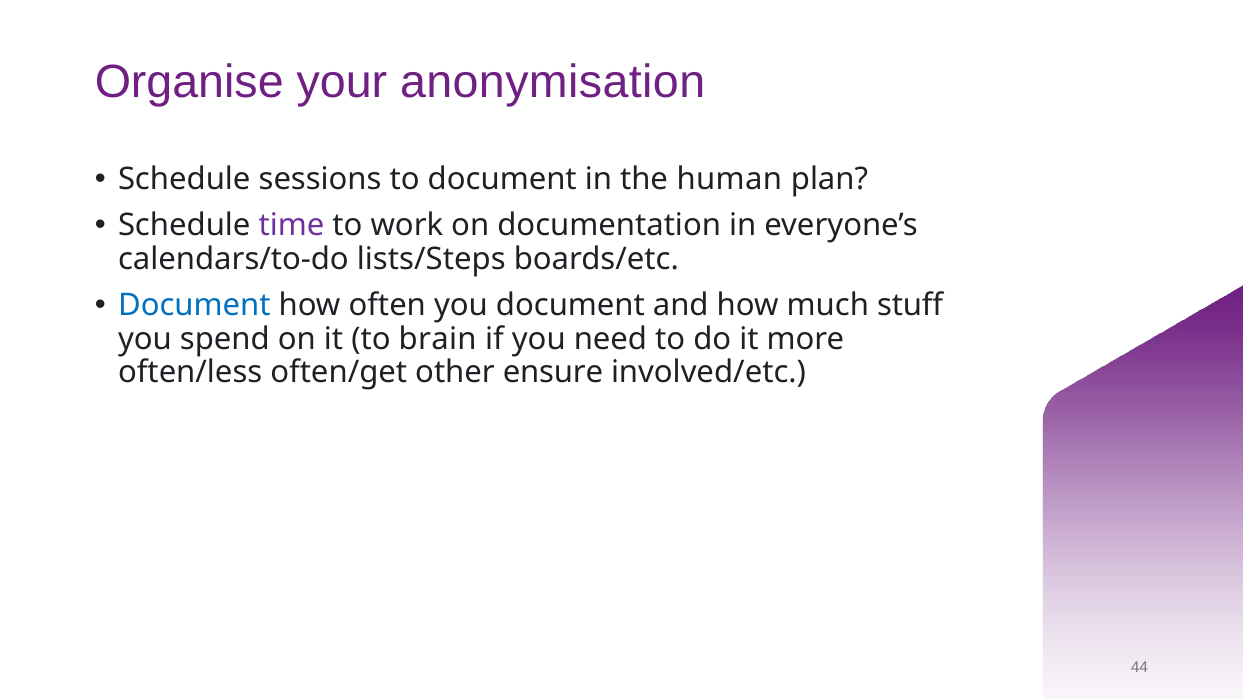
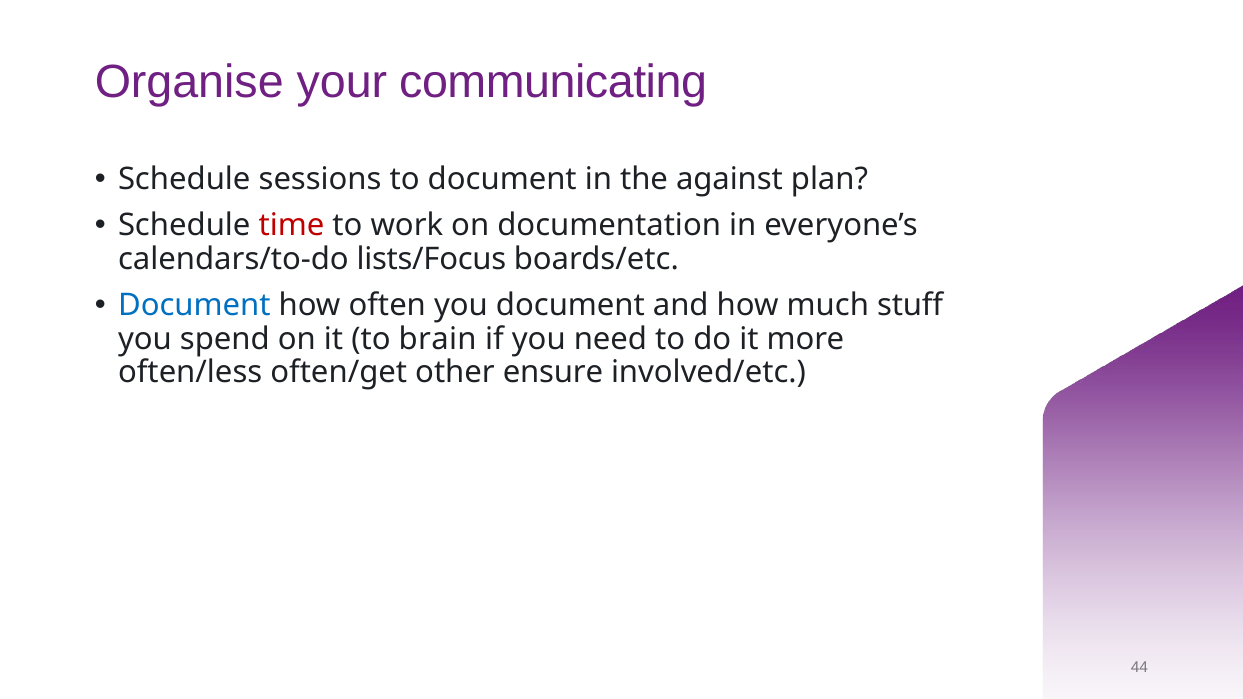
anonymisation: anonymisation -> communicating (553, 83)
human: human -> against (729, 179)
time colour: purple -> red (292, 226)
lists/Steps: lists/Steps -> lists/Focus (431, 259)
